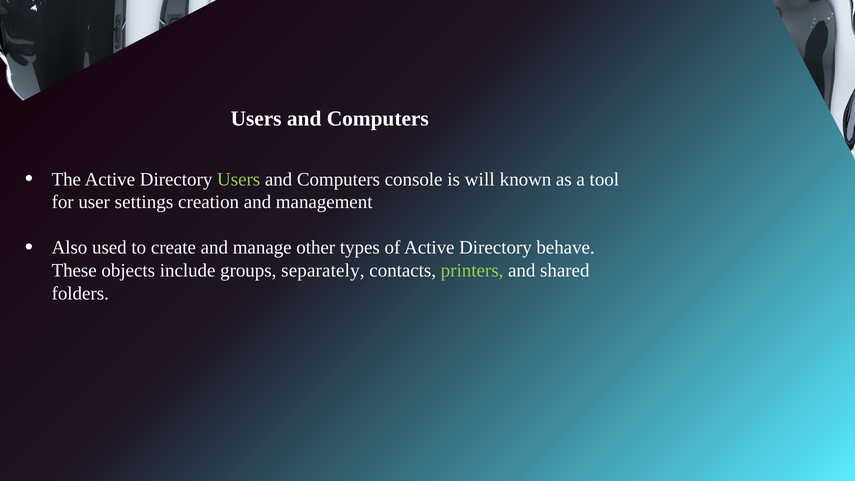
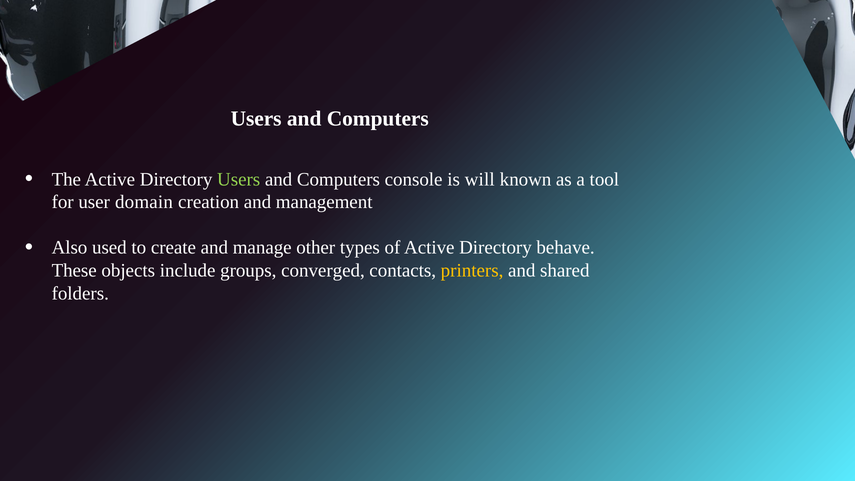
settings: settings -> domain (144, 202)
separately: separately -> converged (323, 270)
printers colour: light green -> yellow (472, 270)
